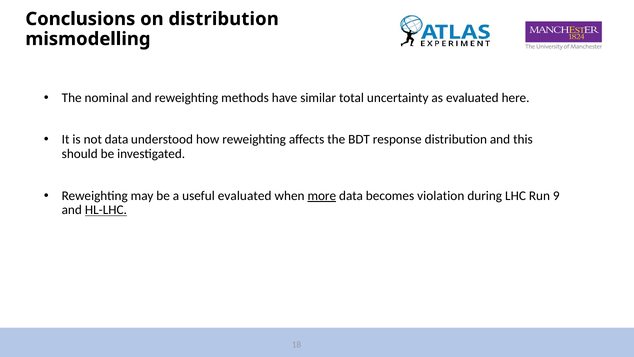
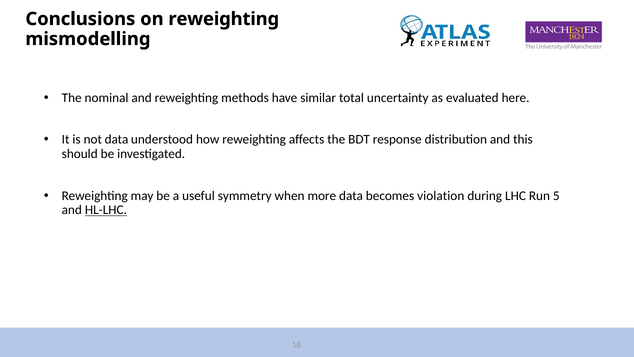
on distribution: distribution -> reweighting (224, 19)
useful evaluated: evaluated -> symmetry (245, 195)
more underline: present -> none (322, 195)
9: 9 -> 5 (556, 195)
